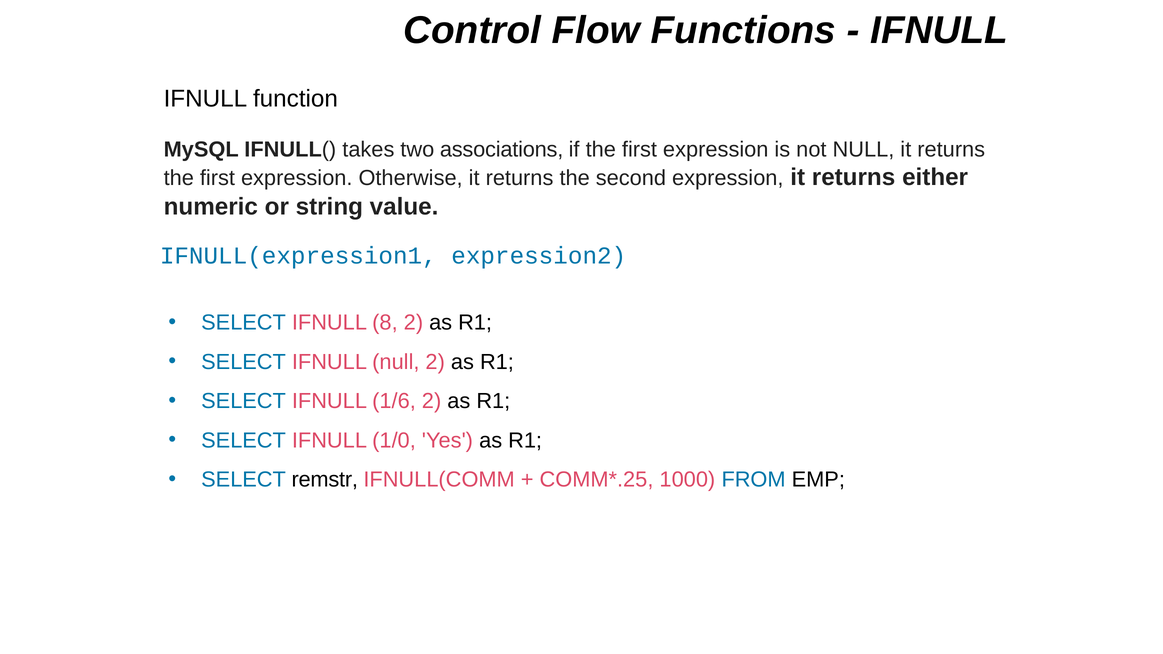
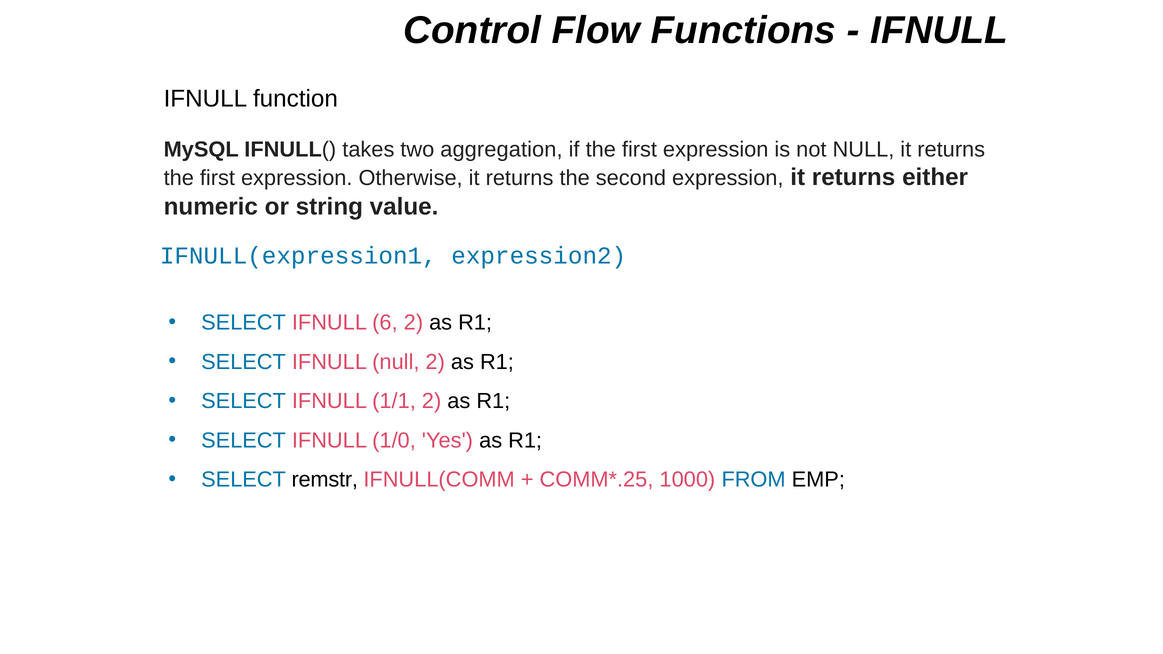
associations: associations -> aggregation (501, 150)
8: 8 -> 6 (385, 323)
1/6: 1/6 -> 1/1 (394, 401)
